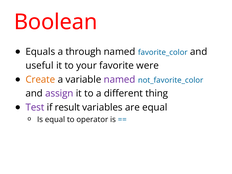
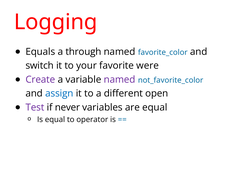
Boolean: Boolean -> Logging (56, 22)
useful: useful -> switch (40, 66)
Create colour: orange -> purple (40, 80)
assign colour: purple -> blue (59, 93)
thing: thing -> open (157, 93)
result: result -> never (67, 107)
